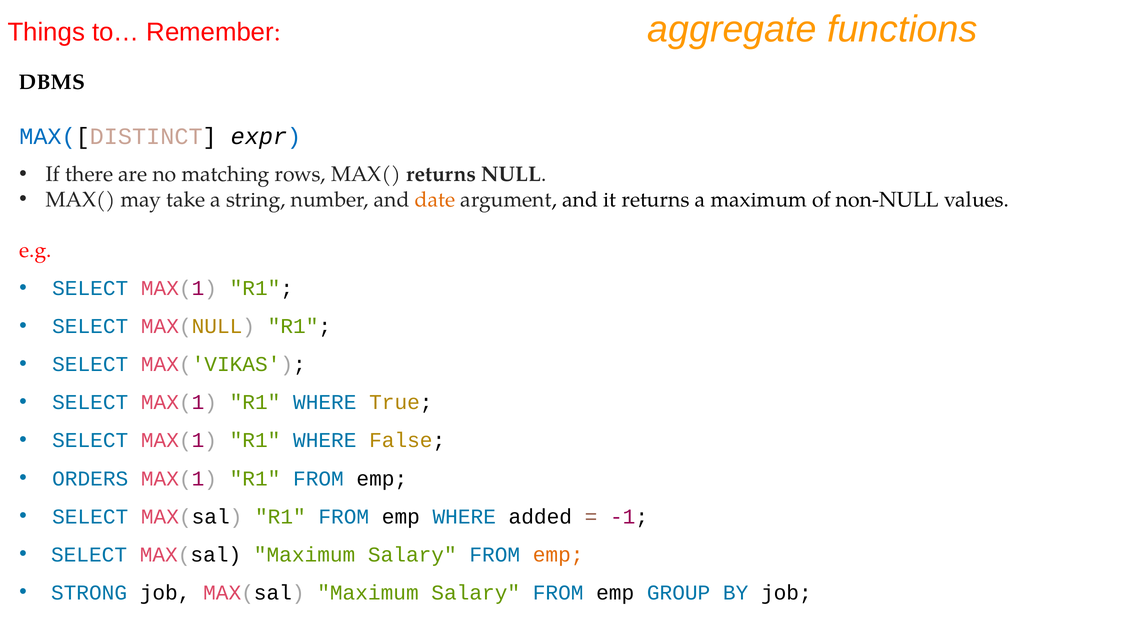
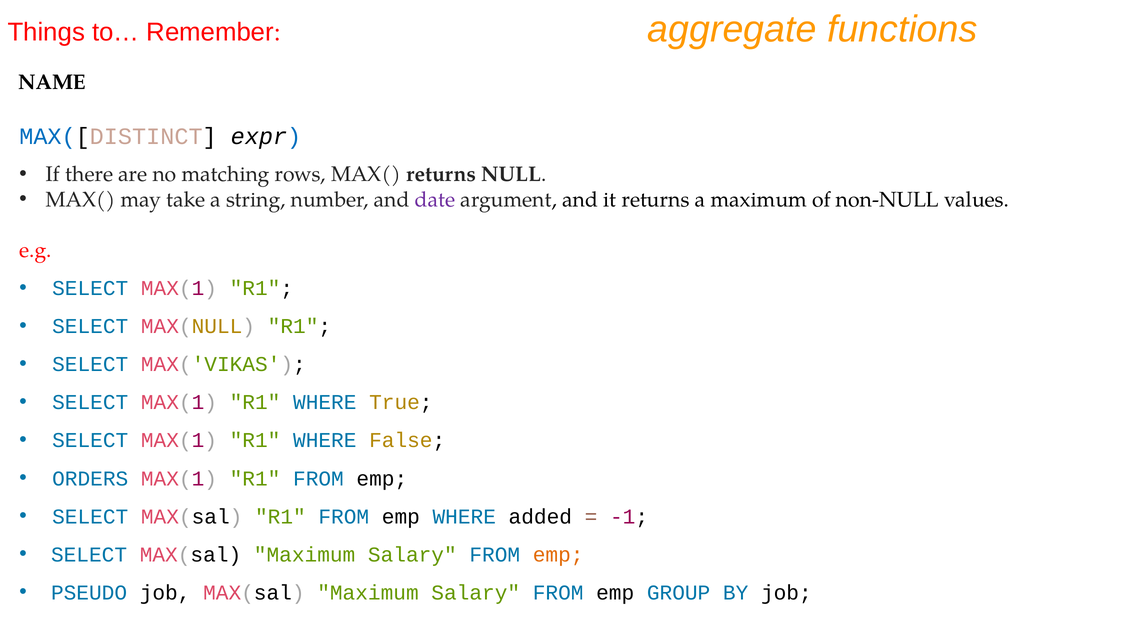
DBMS: DBMS -> NAME (52, 82)
date colour: orange -> purple (435, 200)
STRONG: STRONG -> PSEUDO (89, 593)
